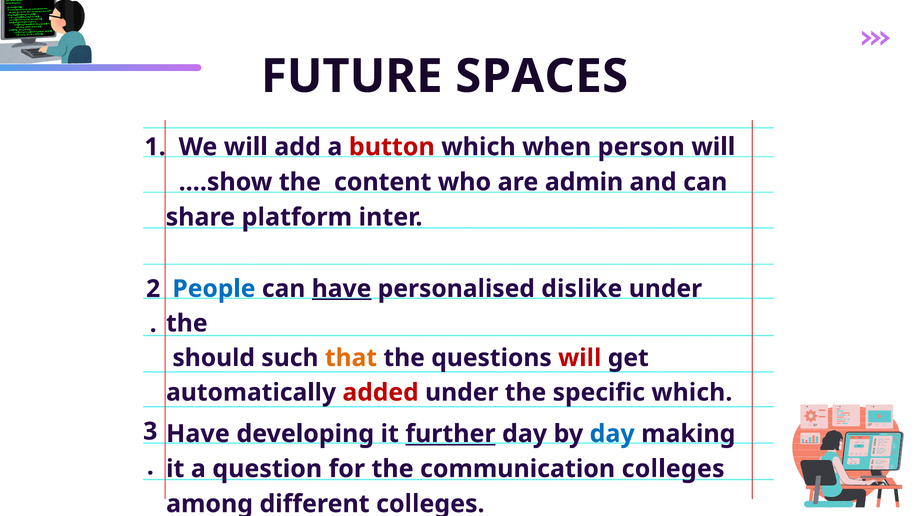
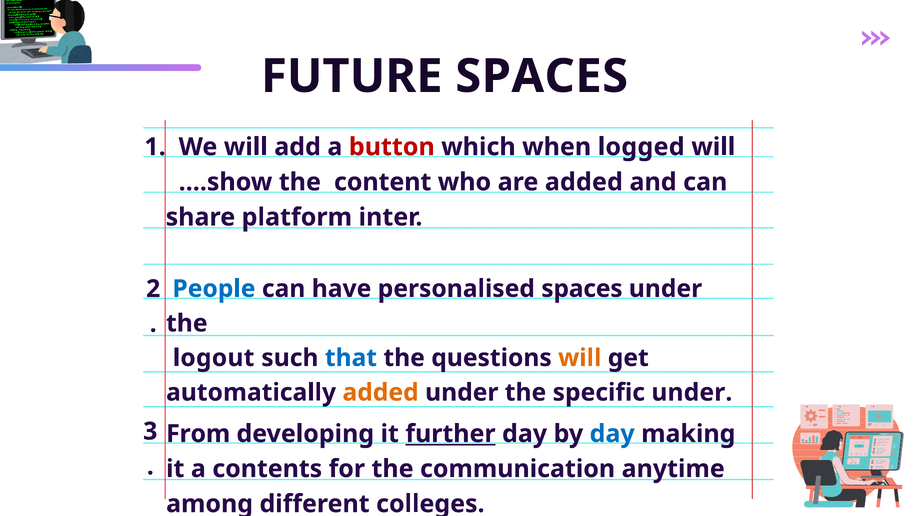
person: person -> logged (641, 147)
are admin: admin -> added (584, 182)
have underline: present -> none (342, 289)
personalised dislike: dislike -> spaces (582, 289)
should: should -> logout (214, 358)
that colour: orange -> blue (351, 358)
will colour: red -> orange (580, 358)
added colour: red -> orange (381, 392)
specific which: which -> under (692, 392)
Have: Have -> From (198, 434)
question: question -> contents (267, 469)
communication colleges: colleges -> anytime (673, 469)
